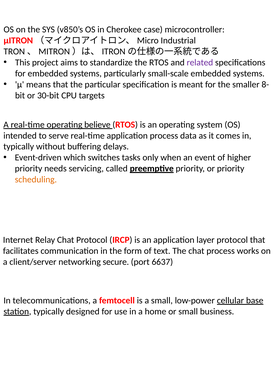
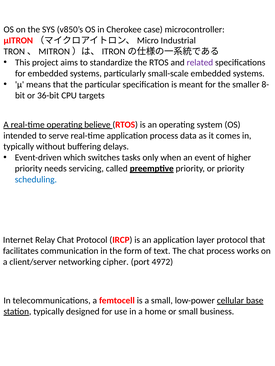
30-bit: 30-bit -> 36-bit (48, 96)
scheduling colour: orange -> blue (36, 180)
secure: secure -> cipher (116, 262)
6637: 6637 -> 4972 (162, 262)
